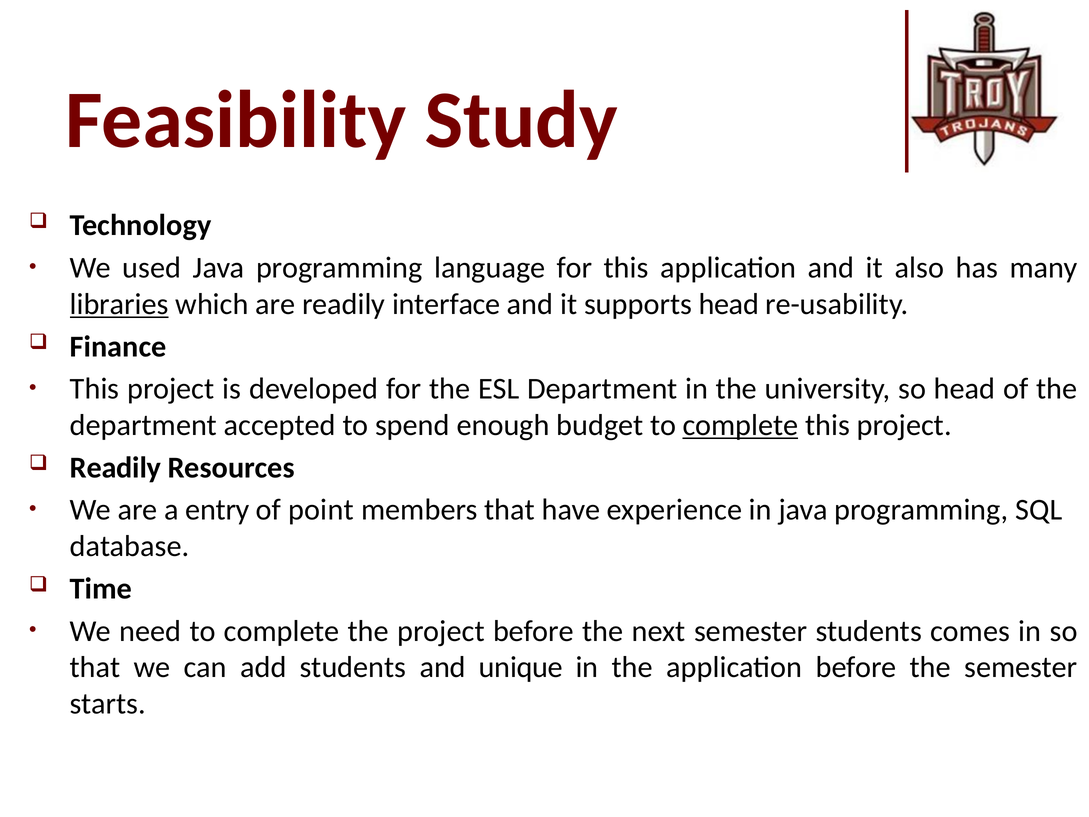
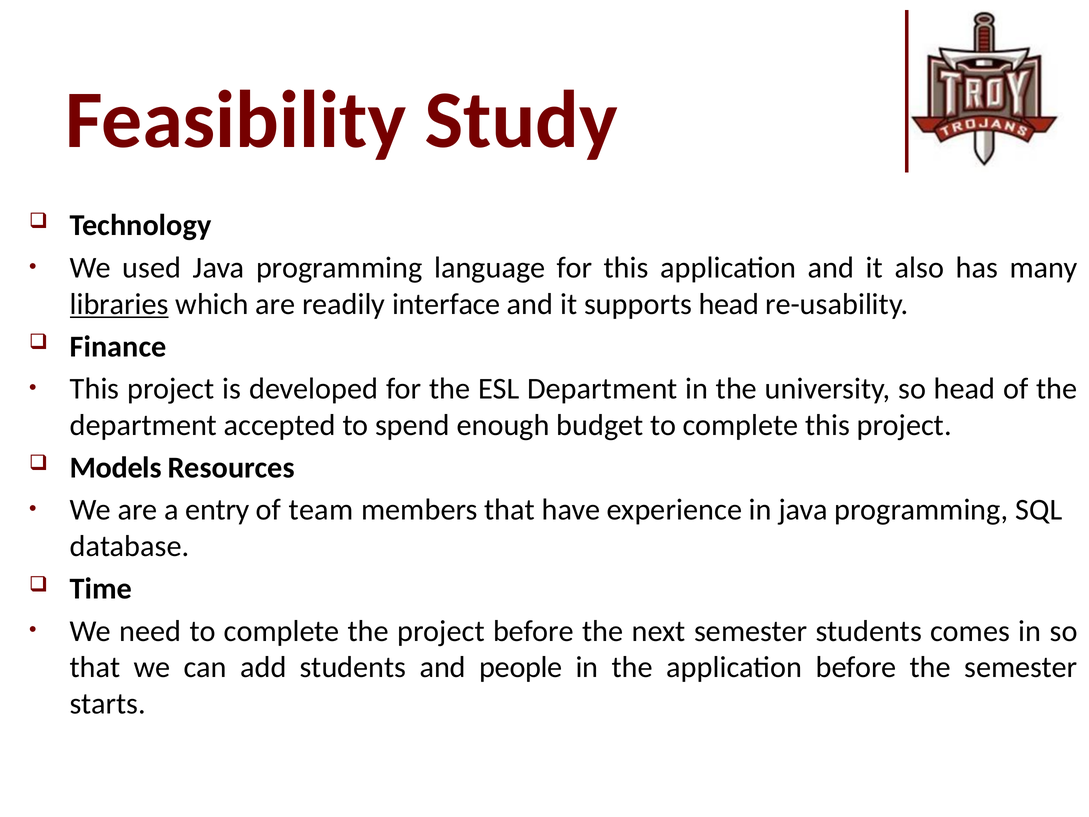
complete underline: present -> none (740, 425)
Readily: Readily -> Models (116, 467)
point: point -> team (321, 510)
unique: unique -> people (521, 667)
